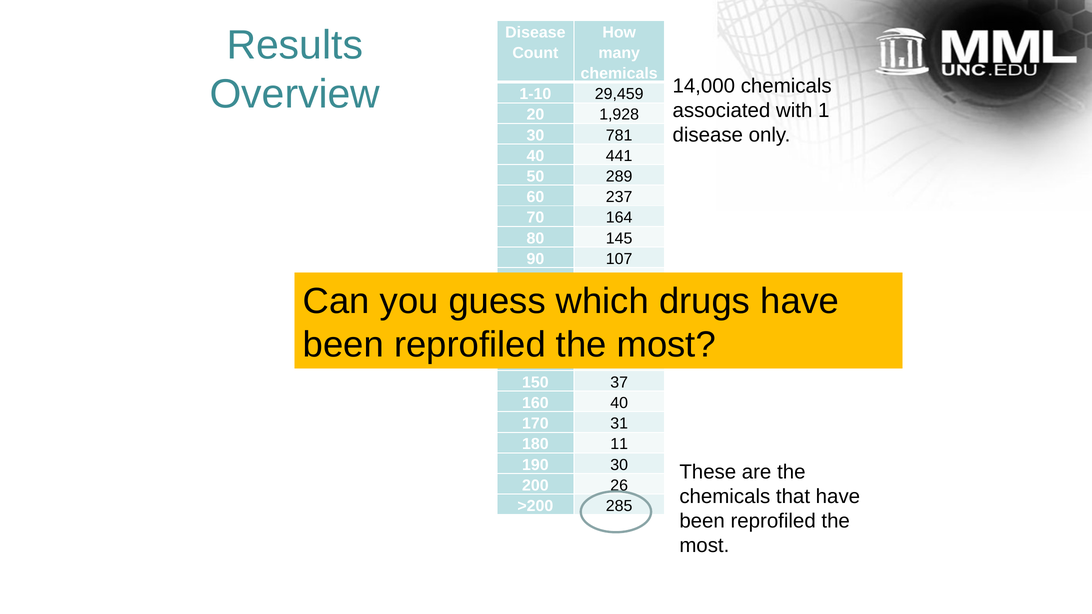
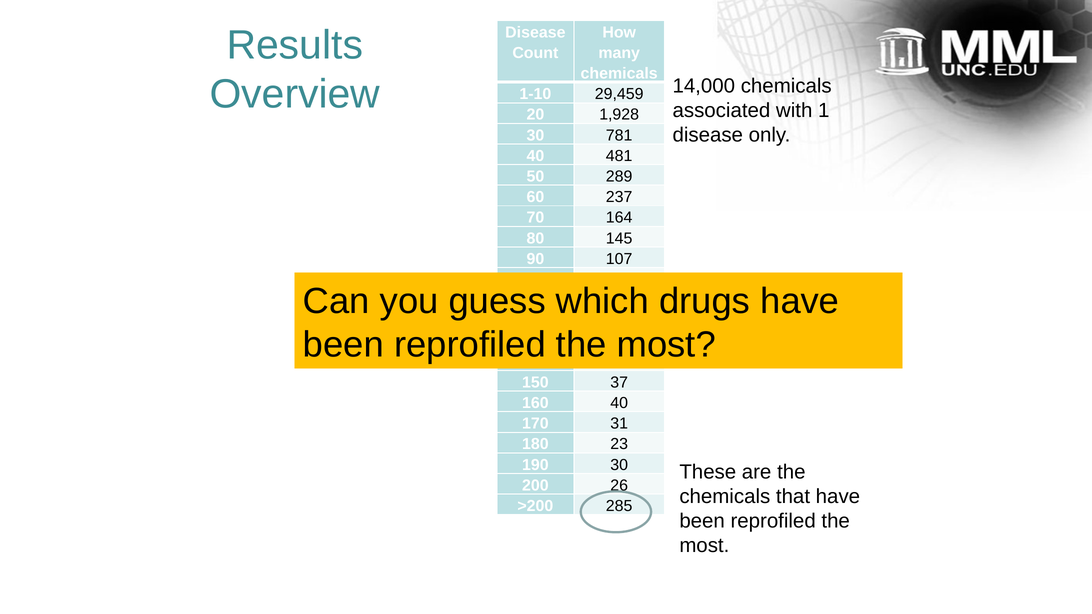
441: 441 -> 481 (619, 156)
11: 11 -> 23 (619, 444)
